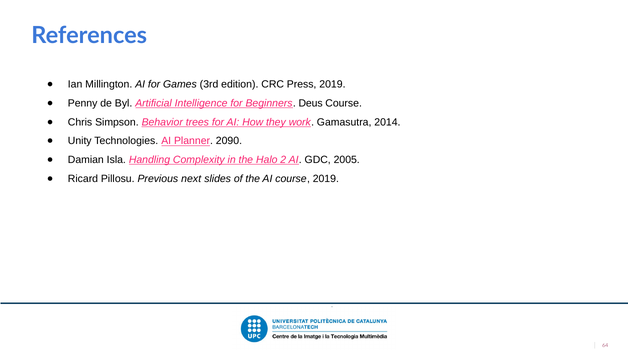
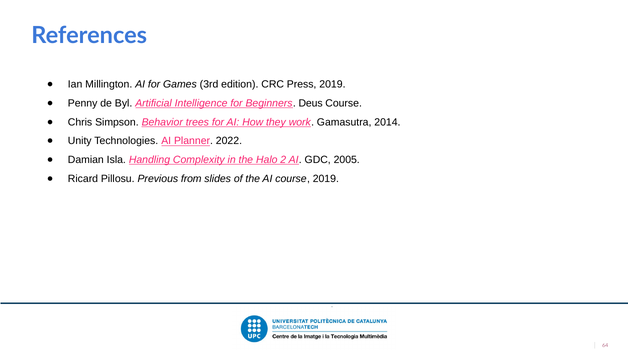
2090: 2090 -> 2022 (229, 141)
next: next -> from (191, 179)
